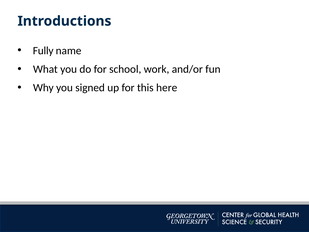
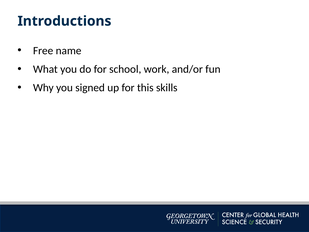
Fully: Fully -> Free (43, 51)
here: here -> skills (167, 88)
